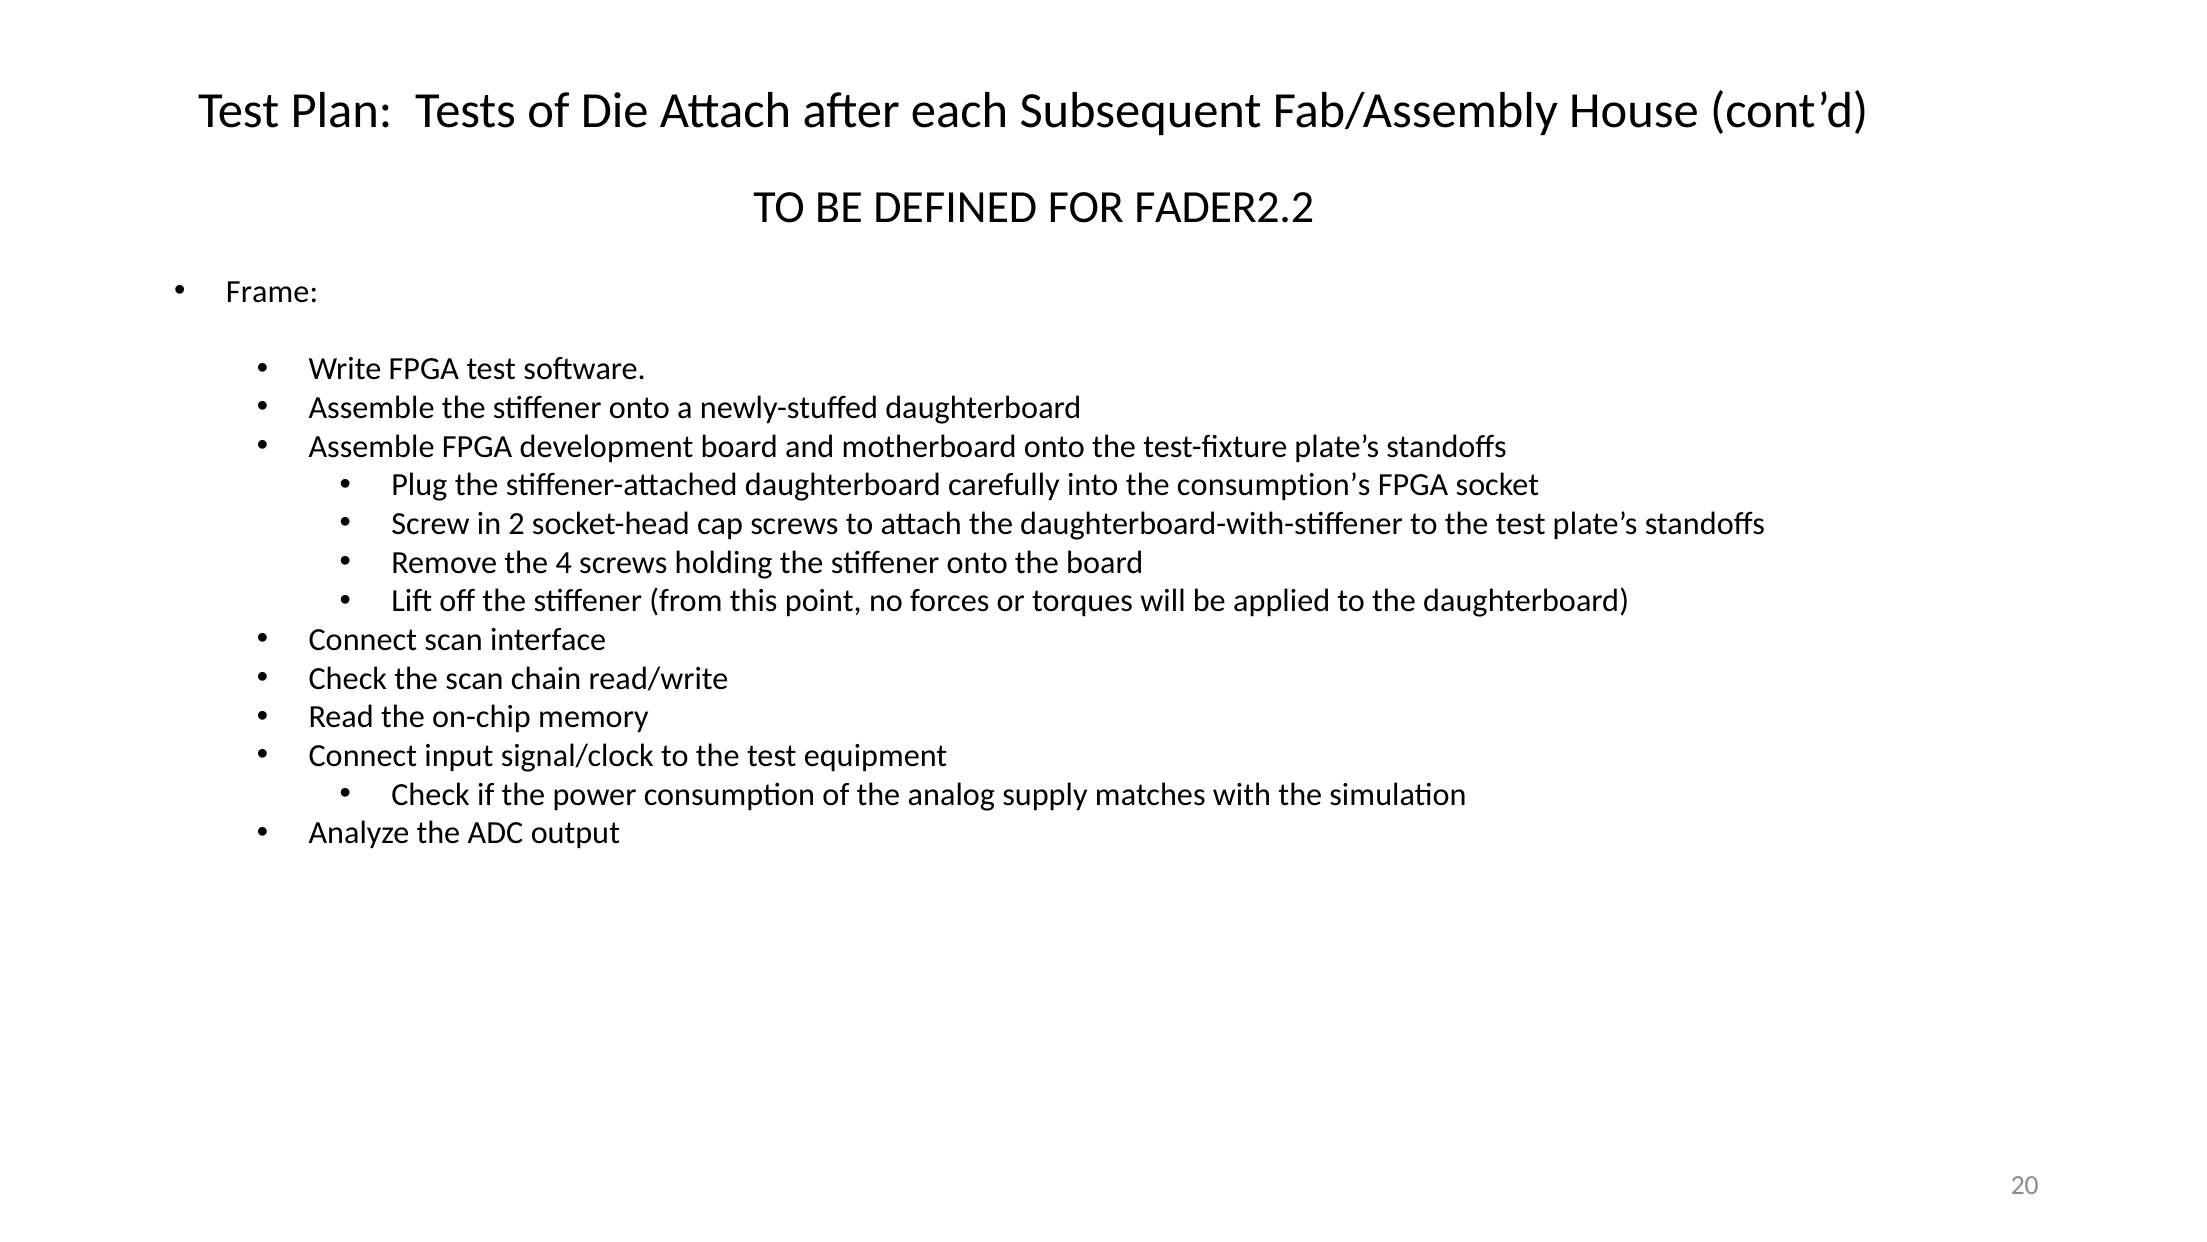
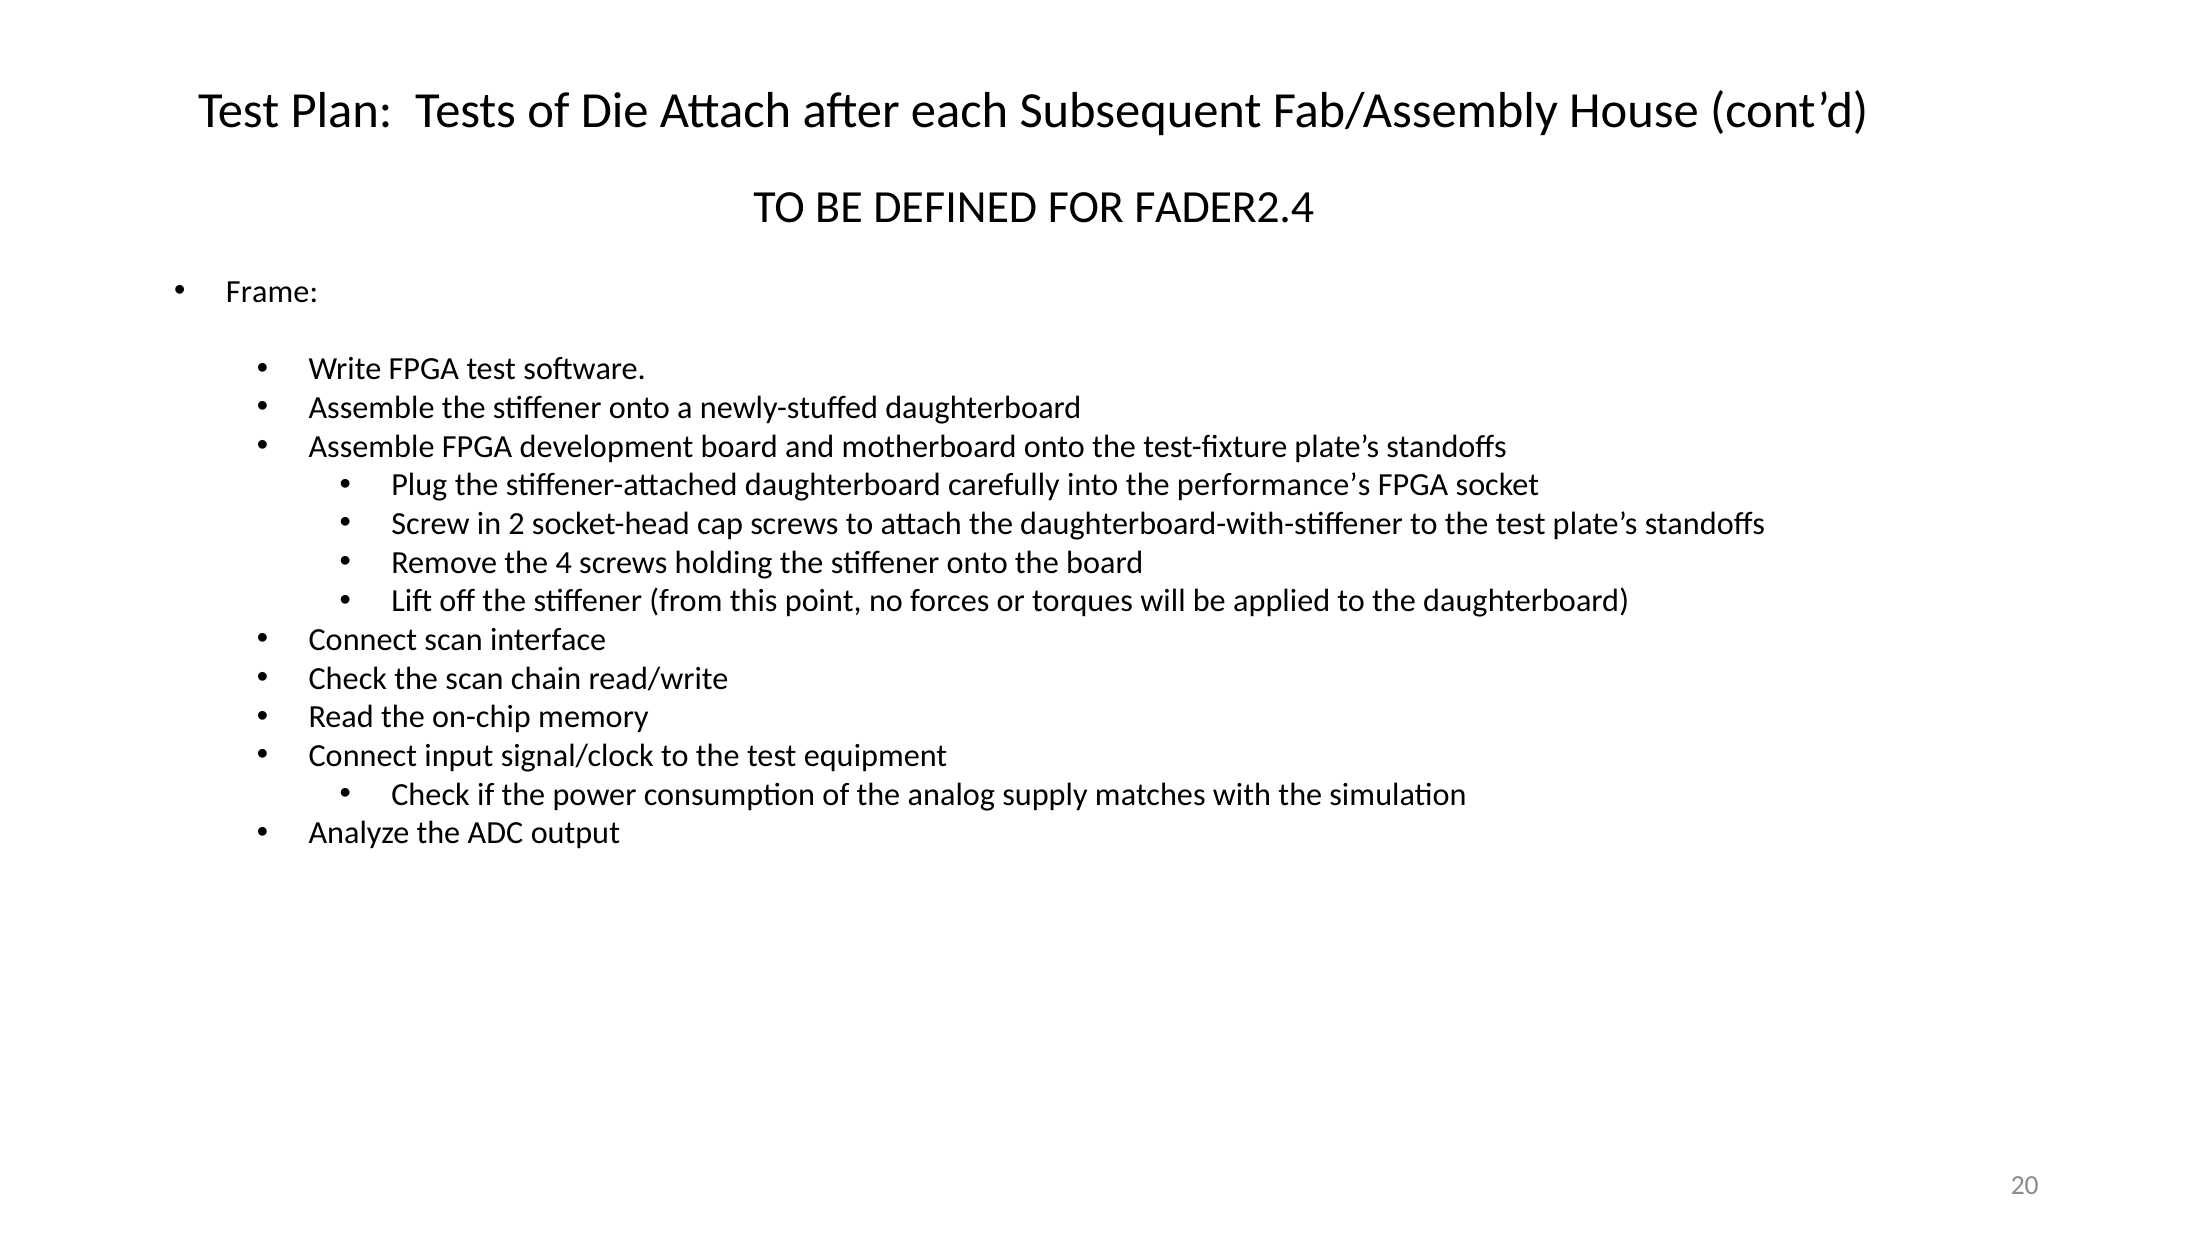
FADER2.2: FADER2.2 -> FADER2.4 (1224, 207)
consumption’s: consumption’s -> performance’s (1274, 485)
